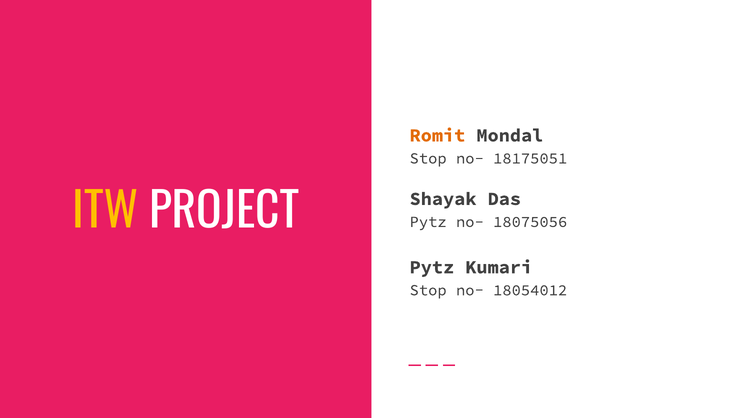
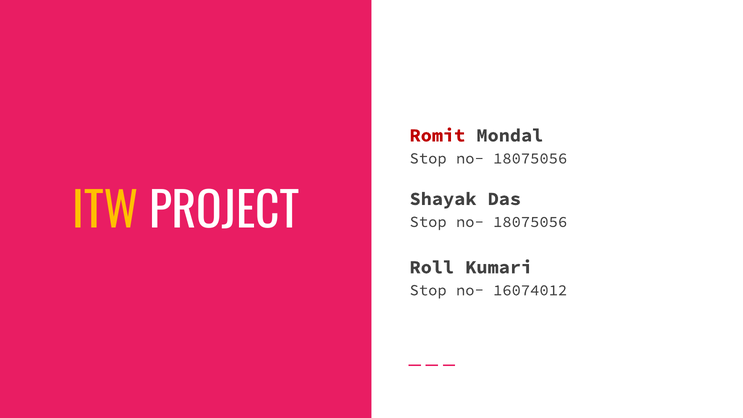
Romit colour: orange -> red (437, 135)
18175051: 18175051 -> 18075056 (530, 158)
Pytz: Pytz -> Stop (428, 222)
Pytz: Pytz -> Roll (432, 267)
18054012: 18054012 -> 16074012 (530, 290)
